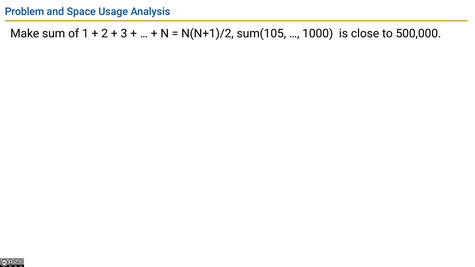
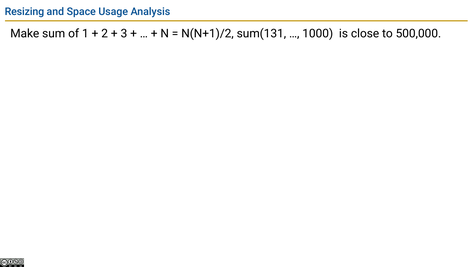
Problem: Problem -> Resizing (24, 12)
sum(105: sum(105 -> sum(131 (261, 34)
